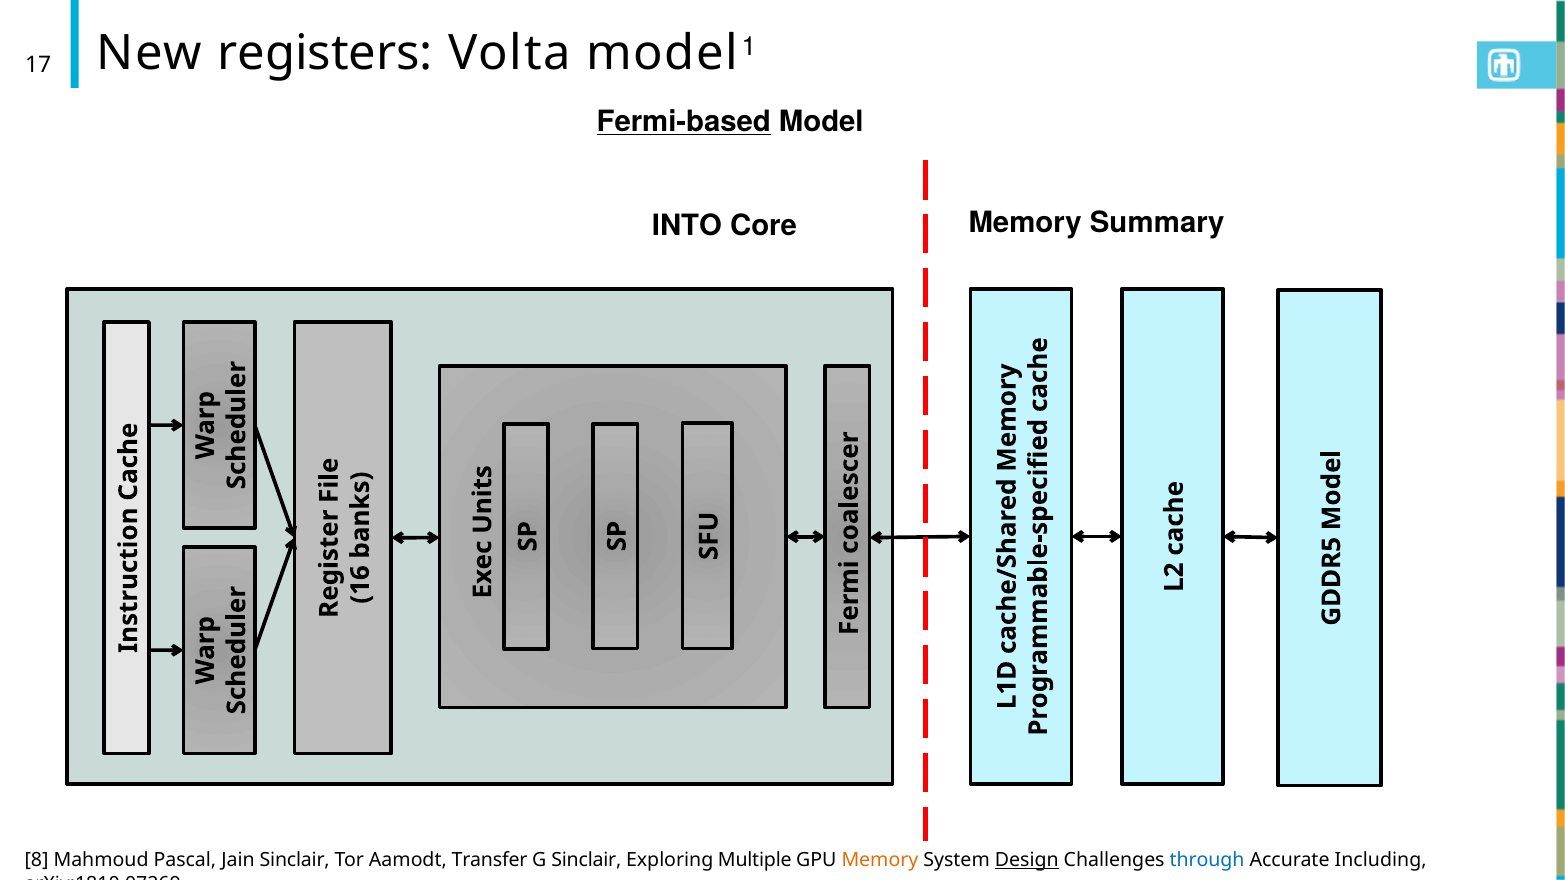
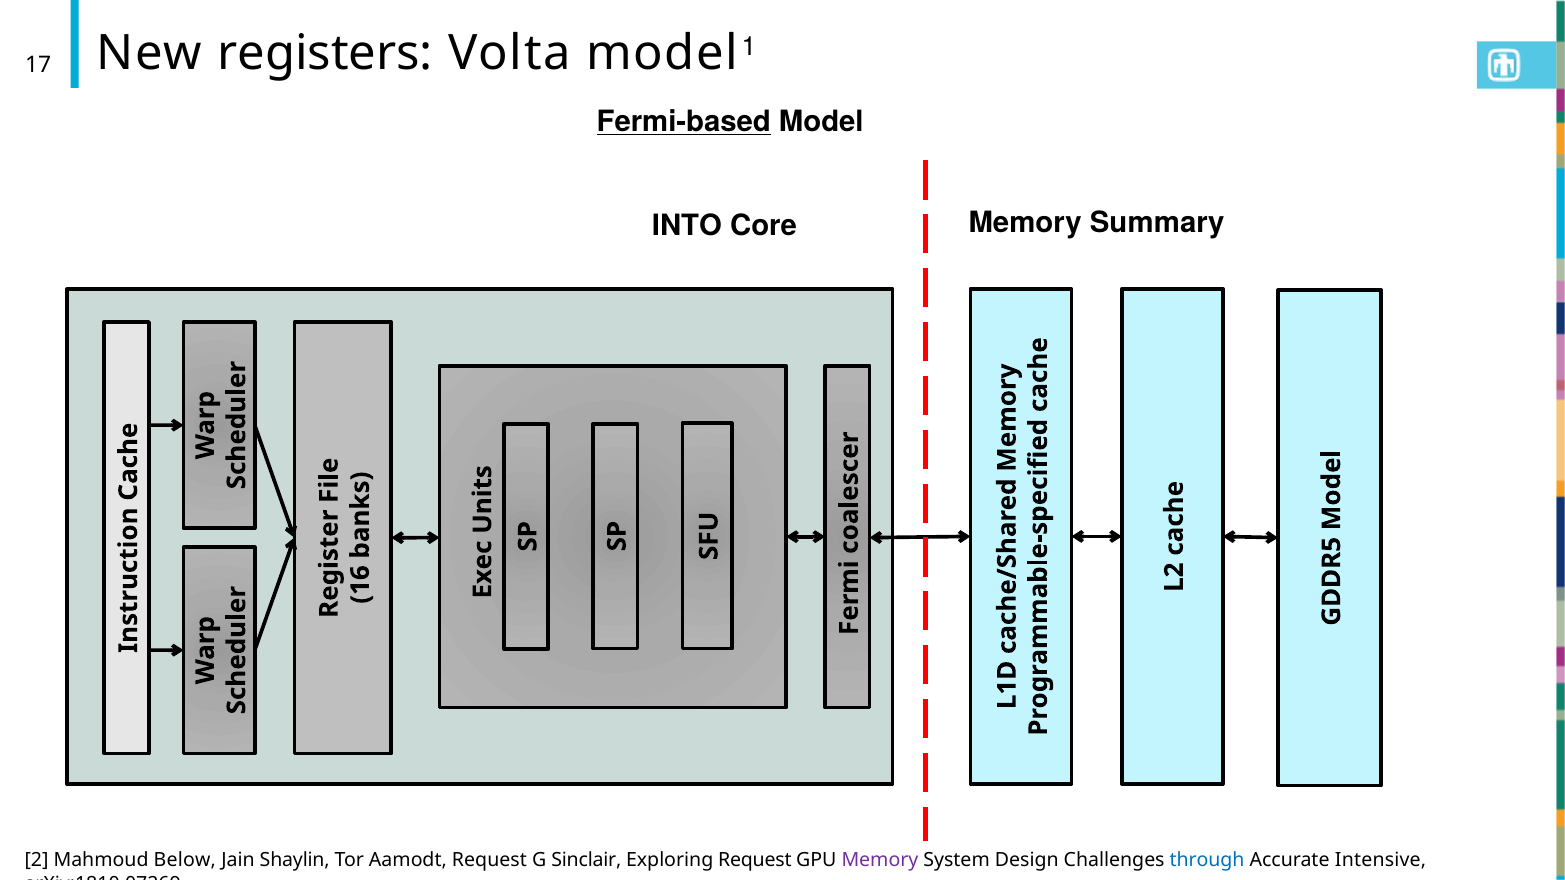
8: 8 -> 2 (37, 861)
Pascal: Pascal -> Below (185, 861)
Jain Sinclair: Sinclair -> Shaylin (295, 861)
Aamodt Transfer: Transfer -> Request (489, 861)
Exploring Multiple: Multiple -> Request (755, 861)
Memory colour: orange -> purple (880, 861)
Design underline: present -> none (1027, 861)
Including: Including -> Intensive (1381, 861)
